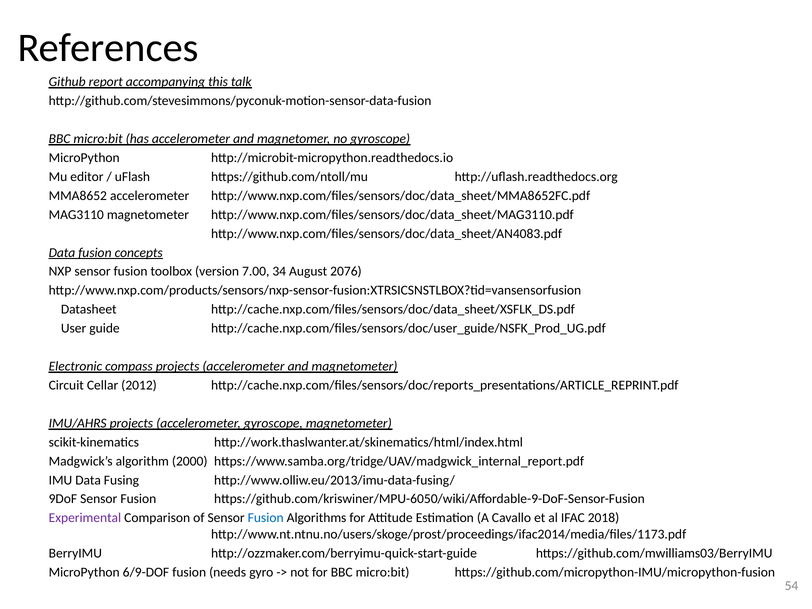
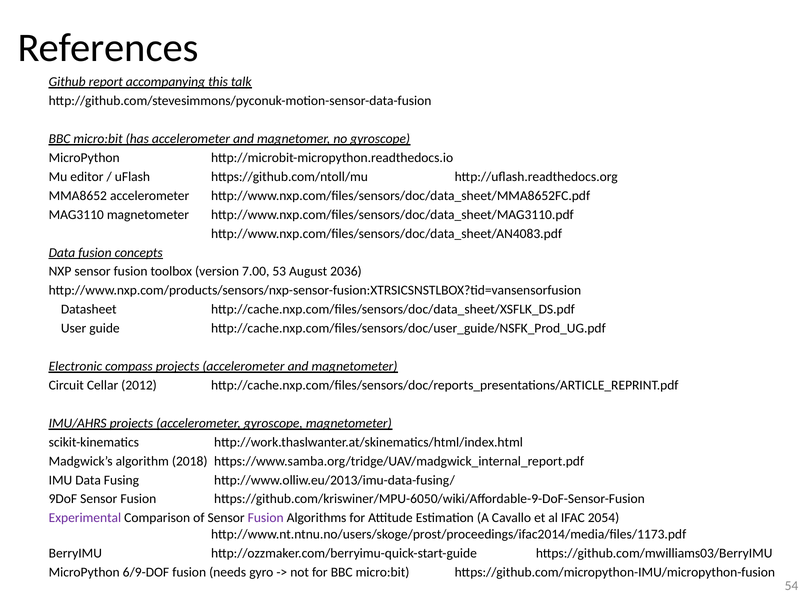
34: 34 -> 53 (279, 272)
2076: 2076 -> 2036 (346, 272)
2000: 2000 -> 2018 (190, 461)
Fusion colour: blue -> purple (266, 518)
2018: 2018 -> 2054 (604, 518)
